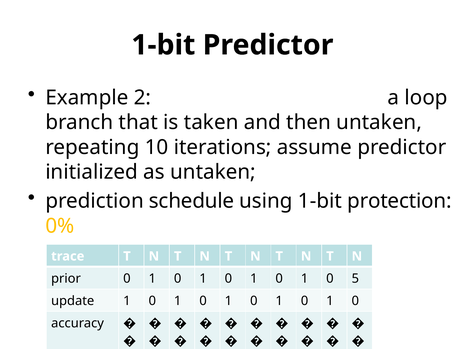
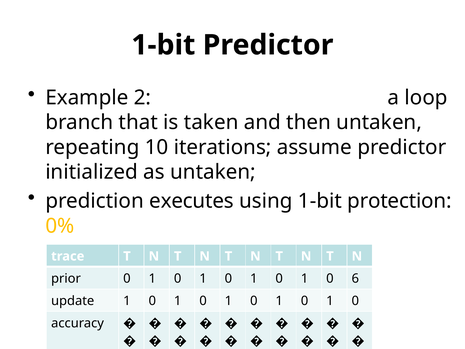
schedule: schedule -> executes (192, 201)
5: 5 -> 6 (355, 278)
